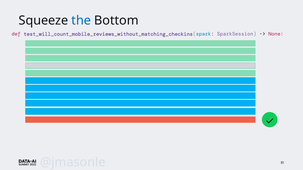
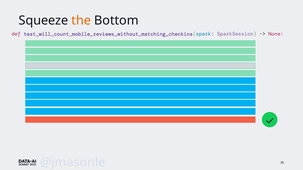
the colour: blue -> orange (81, 20)
